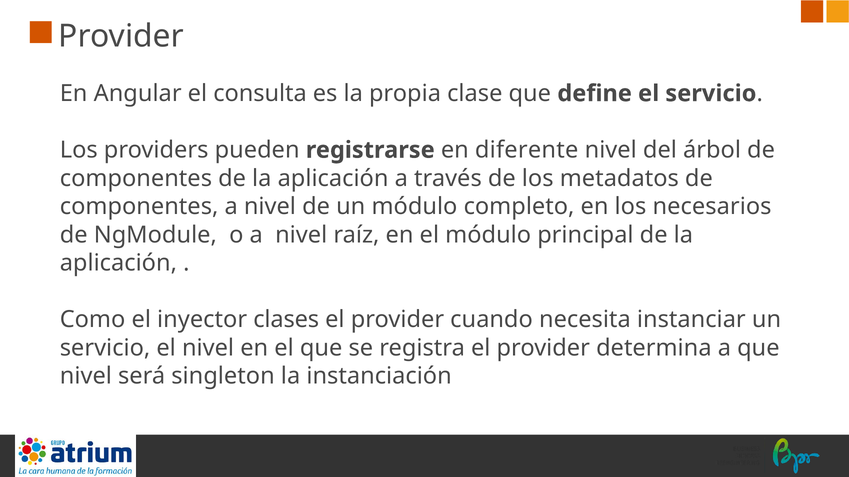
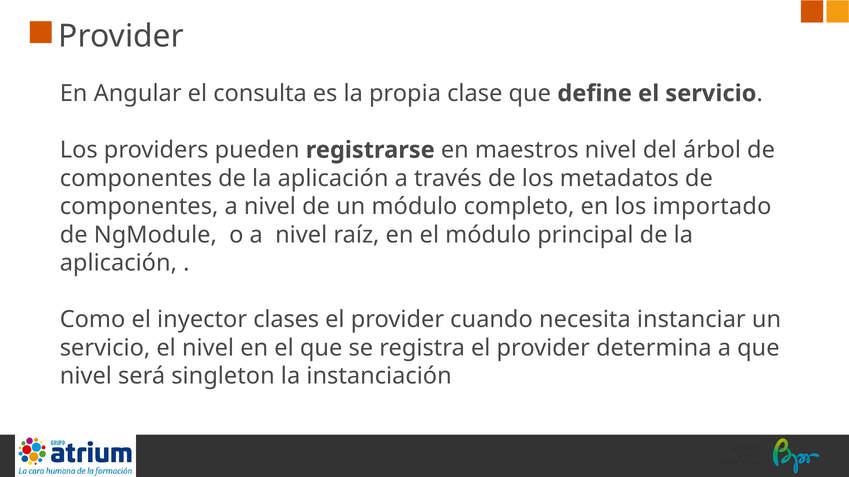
diferente: diferente -> maestros (527, 150)
necesarios: necesarios -> importado (712, 207)
